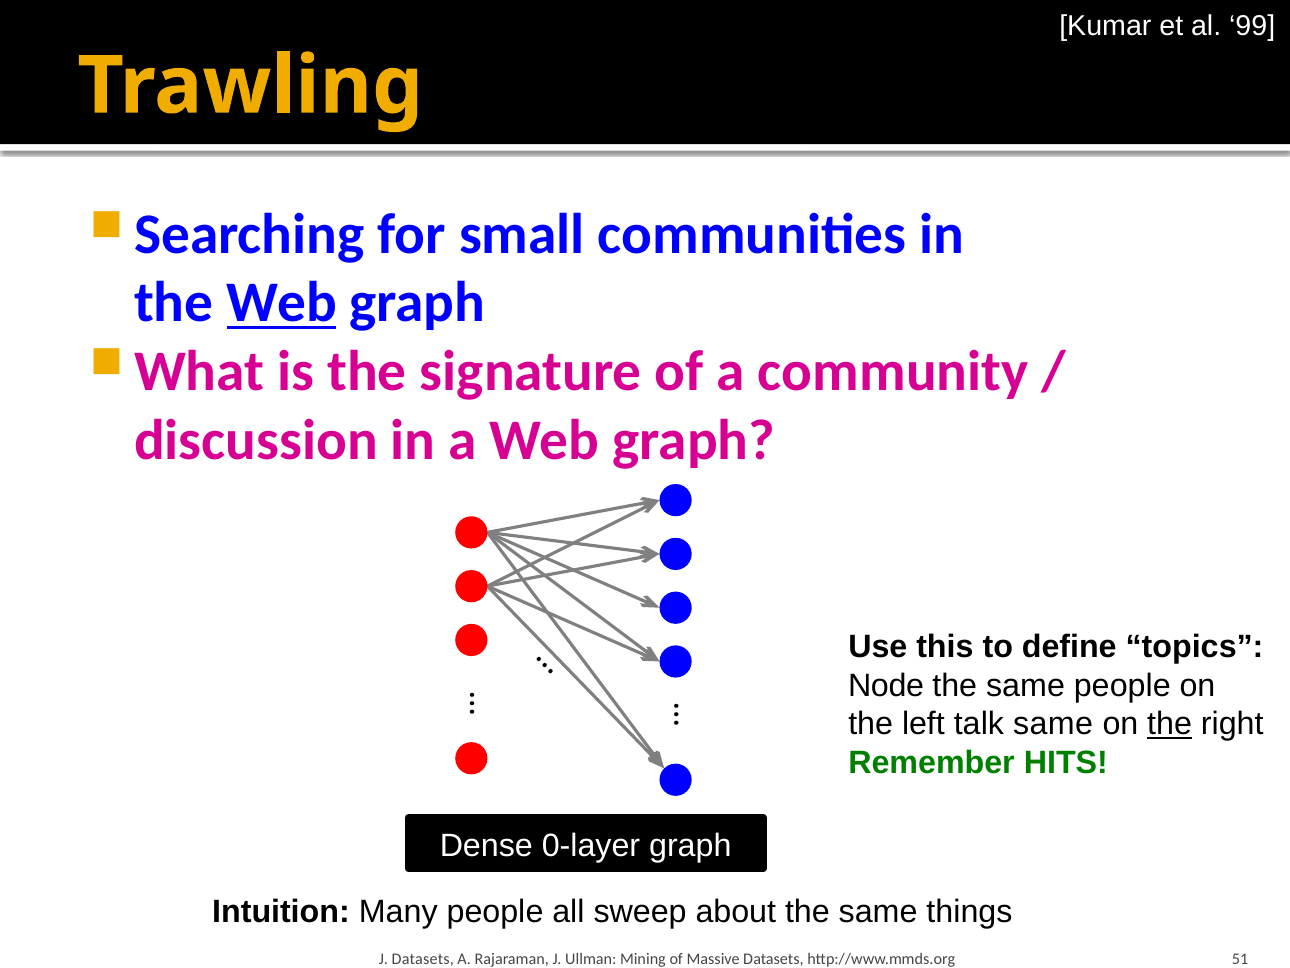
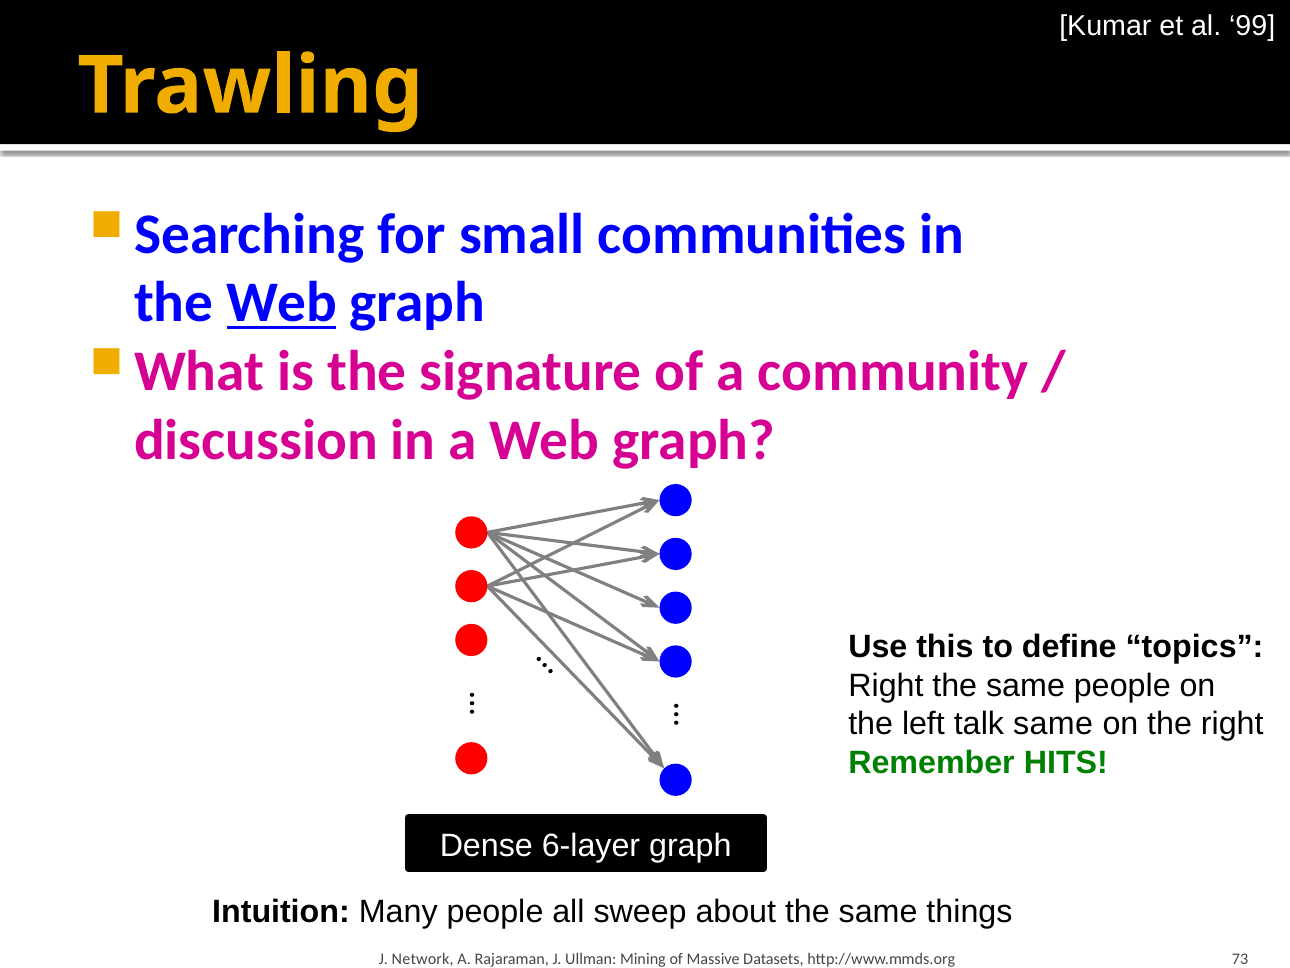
Node: Node -> Right (886, 685)
the underline: present -> none (1170, 724)
0-layer: 0-layer -> 6-layer (591, 845)
J Datasets: Datasets -> Network (423, 959)
51: 51 -> 73 (1240, 959)
